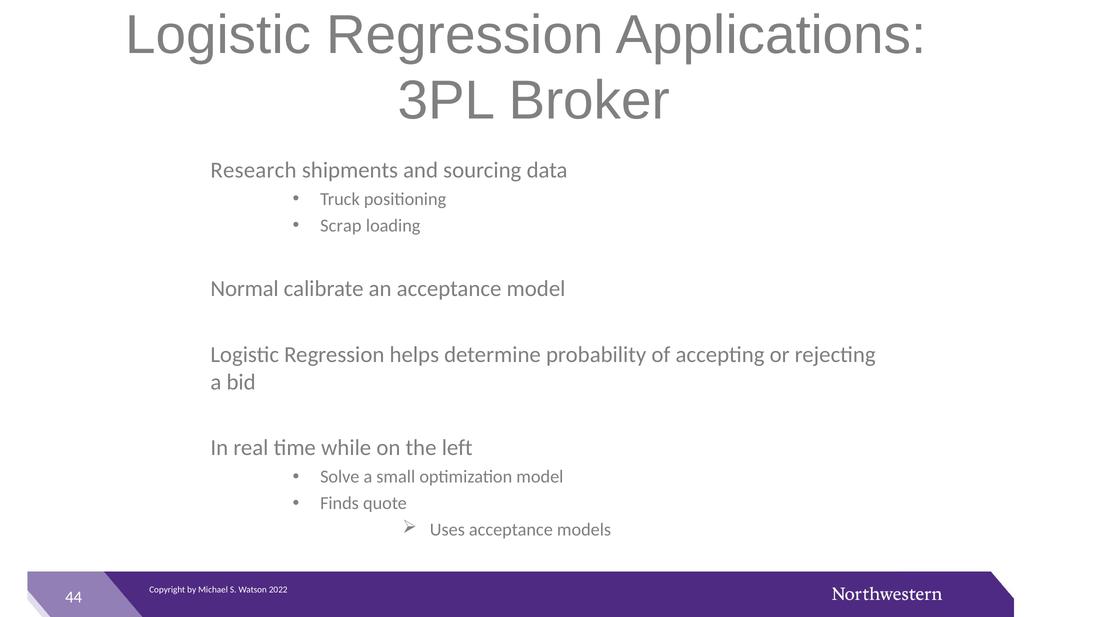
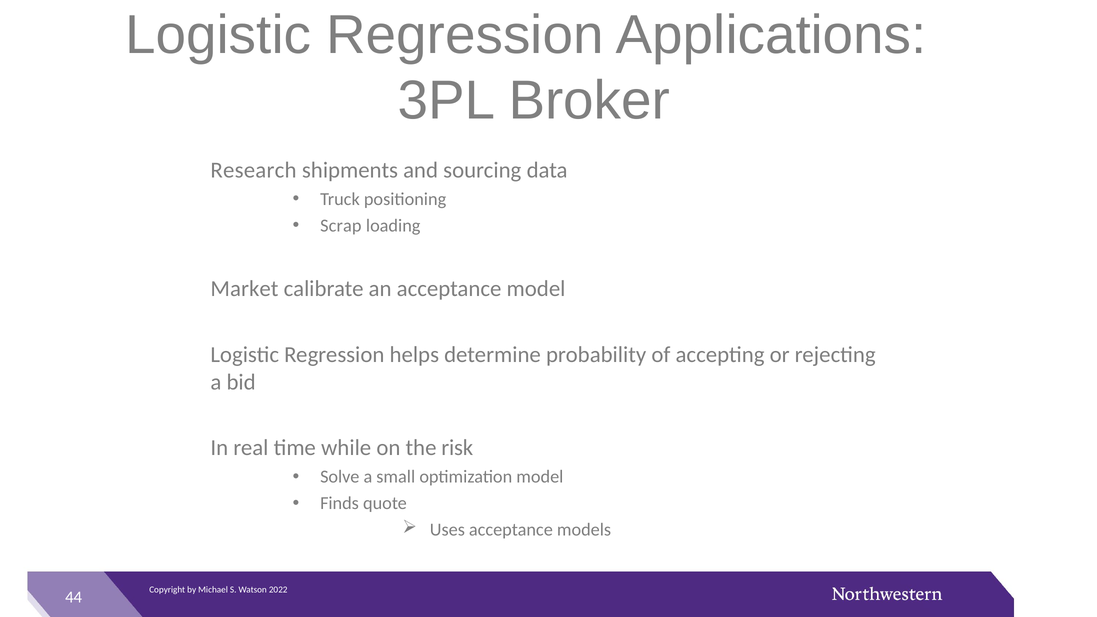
Normal: Normal -> Market (244, 289)
left: left -> risk (457, 448)
